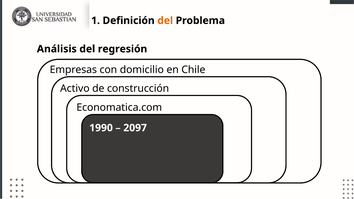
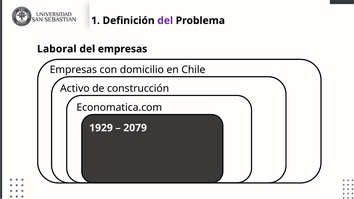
del colour: orange -> purple (165, 21)
Análisis: Análisis -> Laboral (57, 49)
del regresión: regresión -> empresas (123, 49)
1990: 1990 -> 1929 (101, 128)
2097: 2097 -> 2079 (135, 128)
